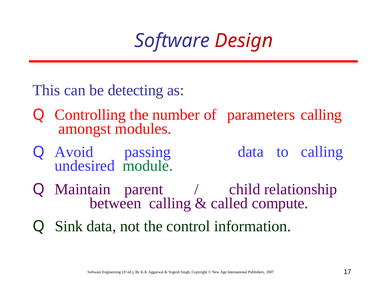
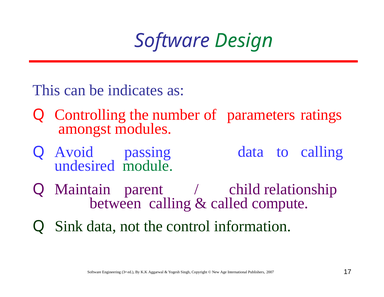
Design colour: red -> green (244, 41)
detecting: detecting -> indicates (136, 90)
parameters calling: calling -> ratings (321, 115)
